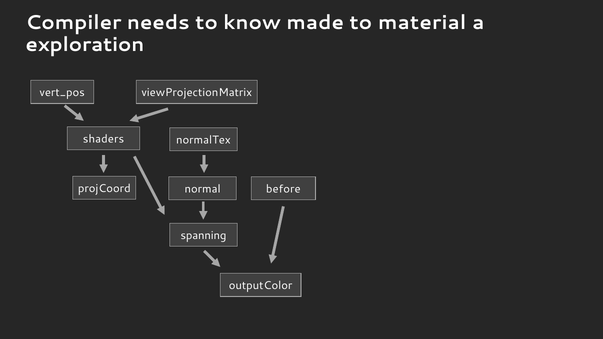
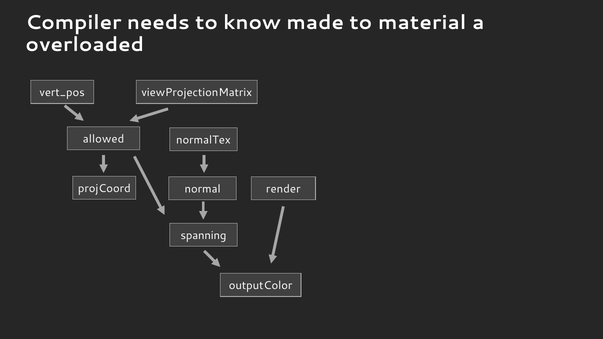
exploration: exploration -> overloaded (85, 44)
shaders: shaders -> allowed (103, 139)
before: before -> render (283, 189)
